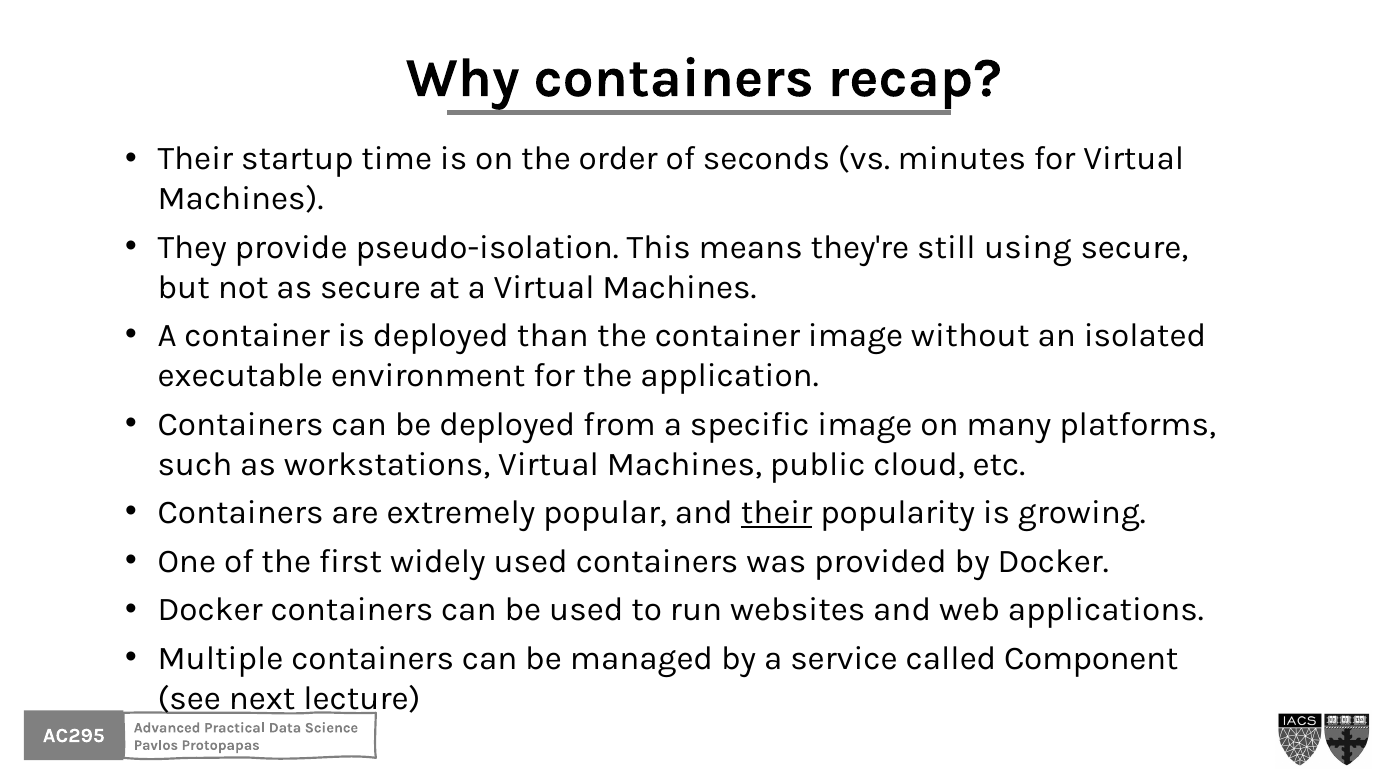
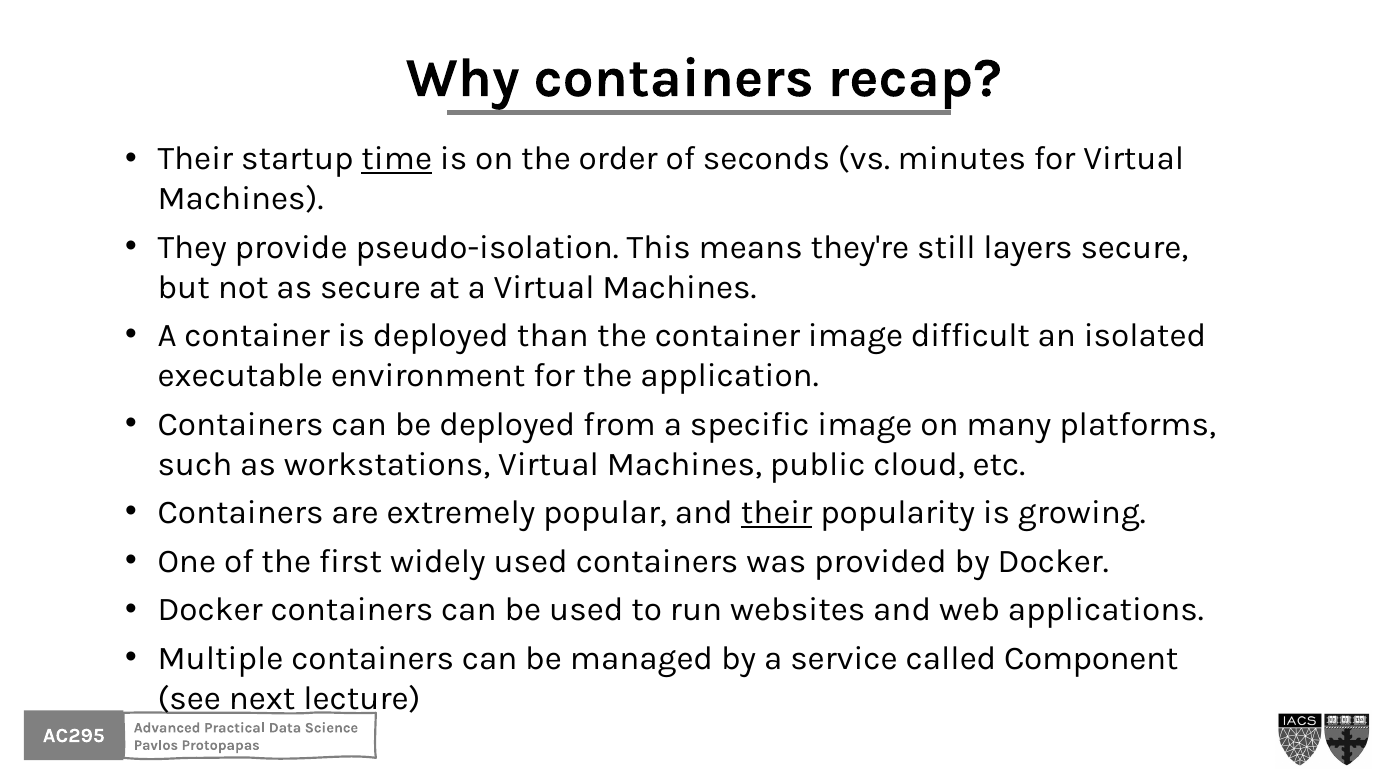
time underline: none -> present (397, 159)
using: using -> layers (1028, 247)
without: without -> difficult (970, 336)
